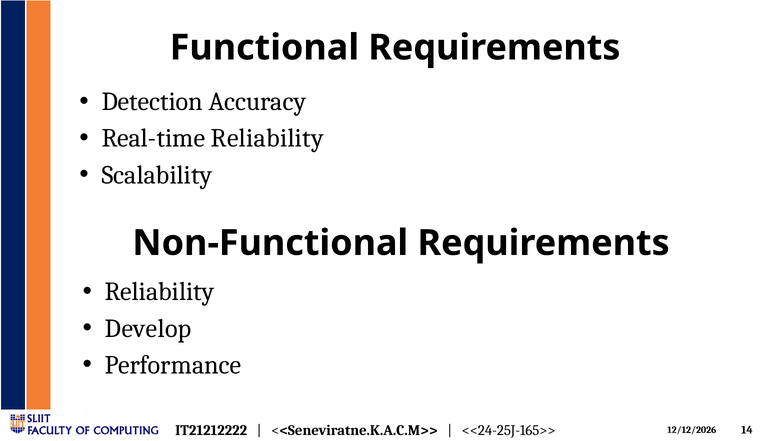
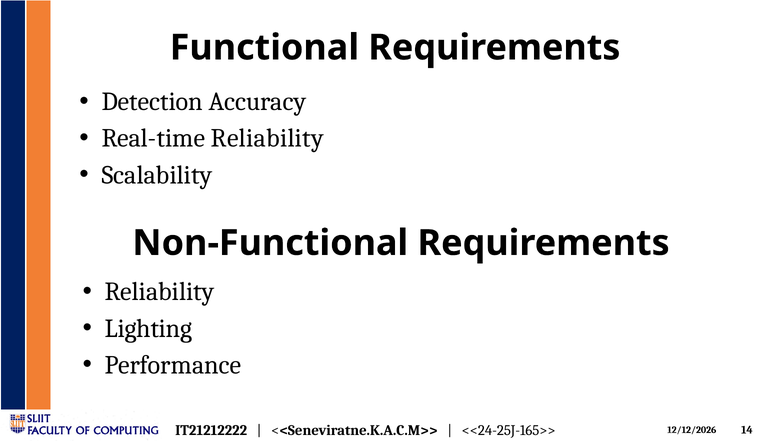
Develop: Develop -> Lighting (148, 328)
